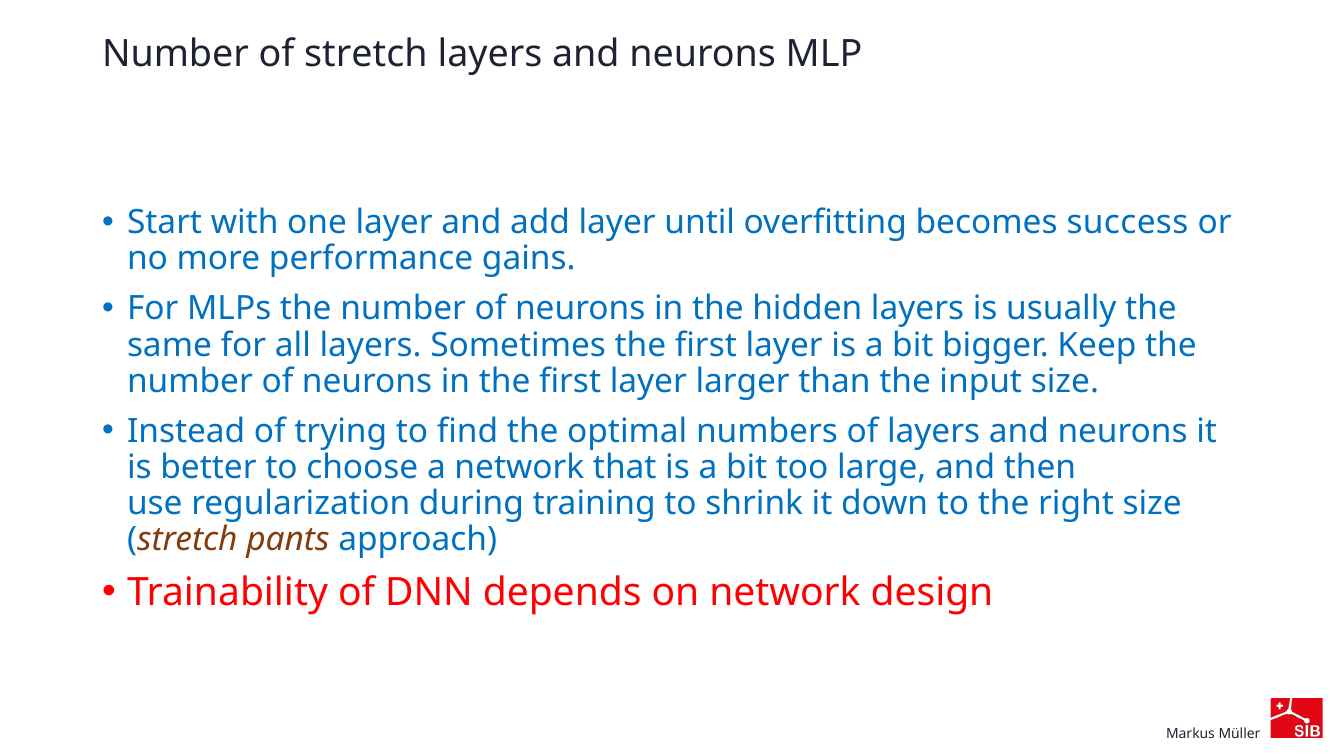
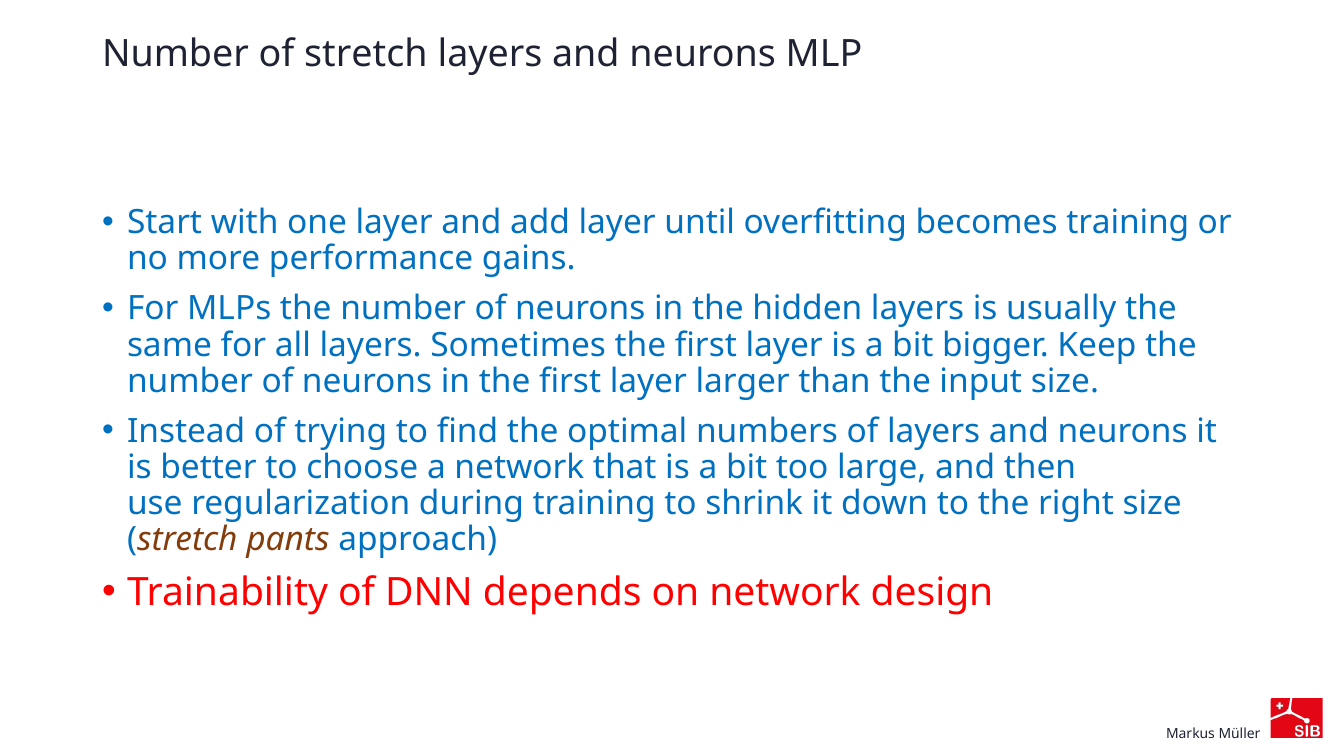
becomes success: success -> training (1128, 223)
